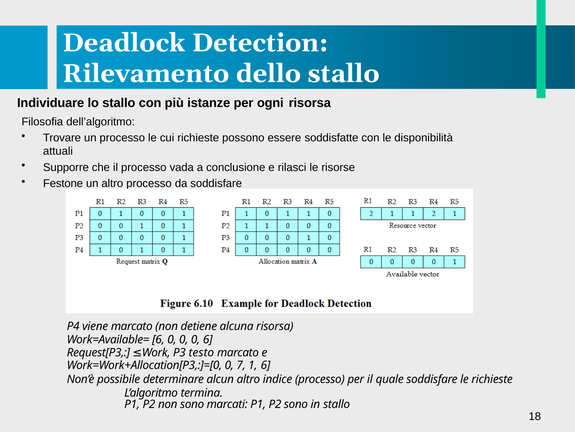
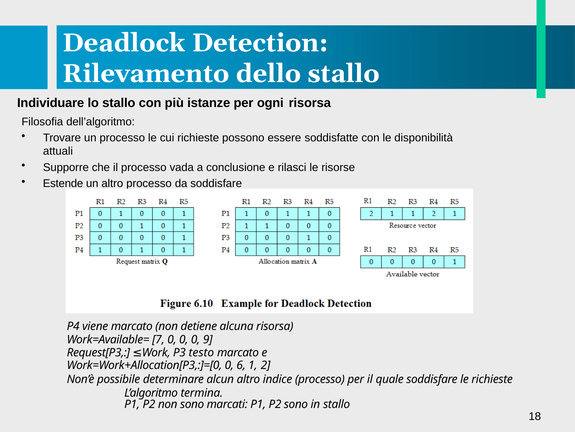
Festone: Festone -> Estende (63, 183)
Work=Available= 6: 6 -> 7 (158, 339)
0 6: 6 -> 9 (208, 339)
7: 7 -> 6 (241, 365)
1 6: 6 -> 2 (266, 365)
